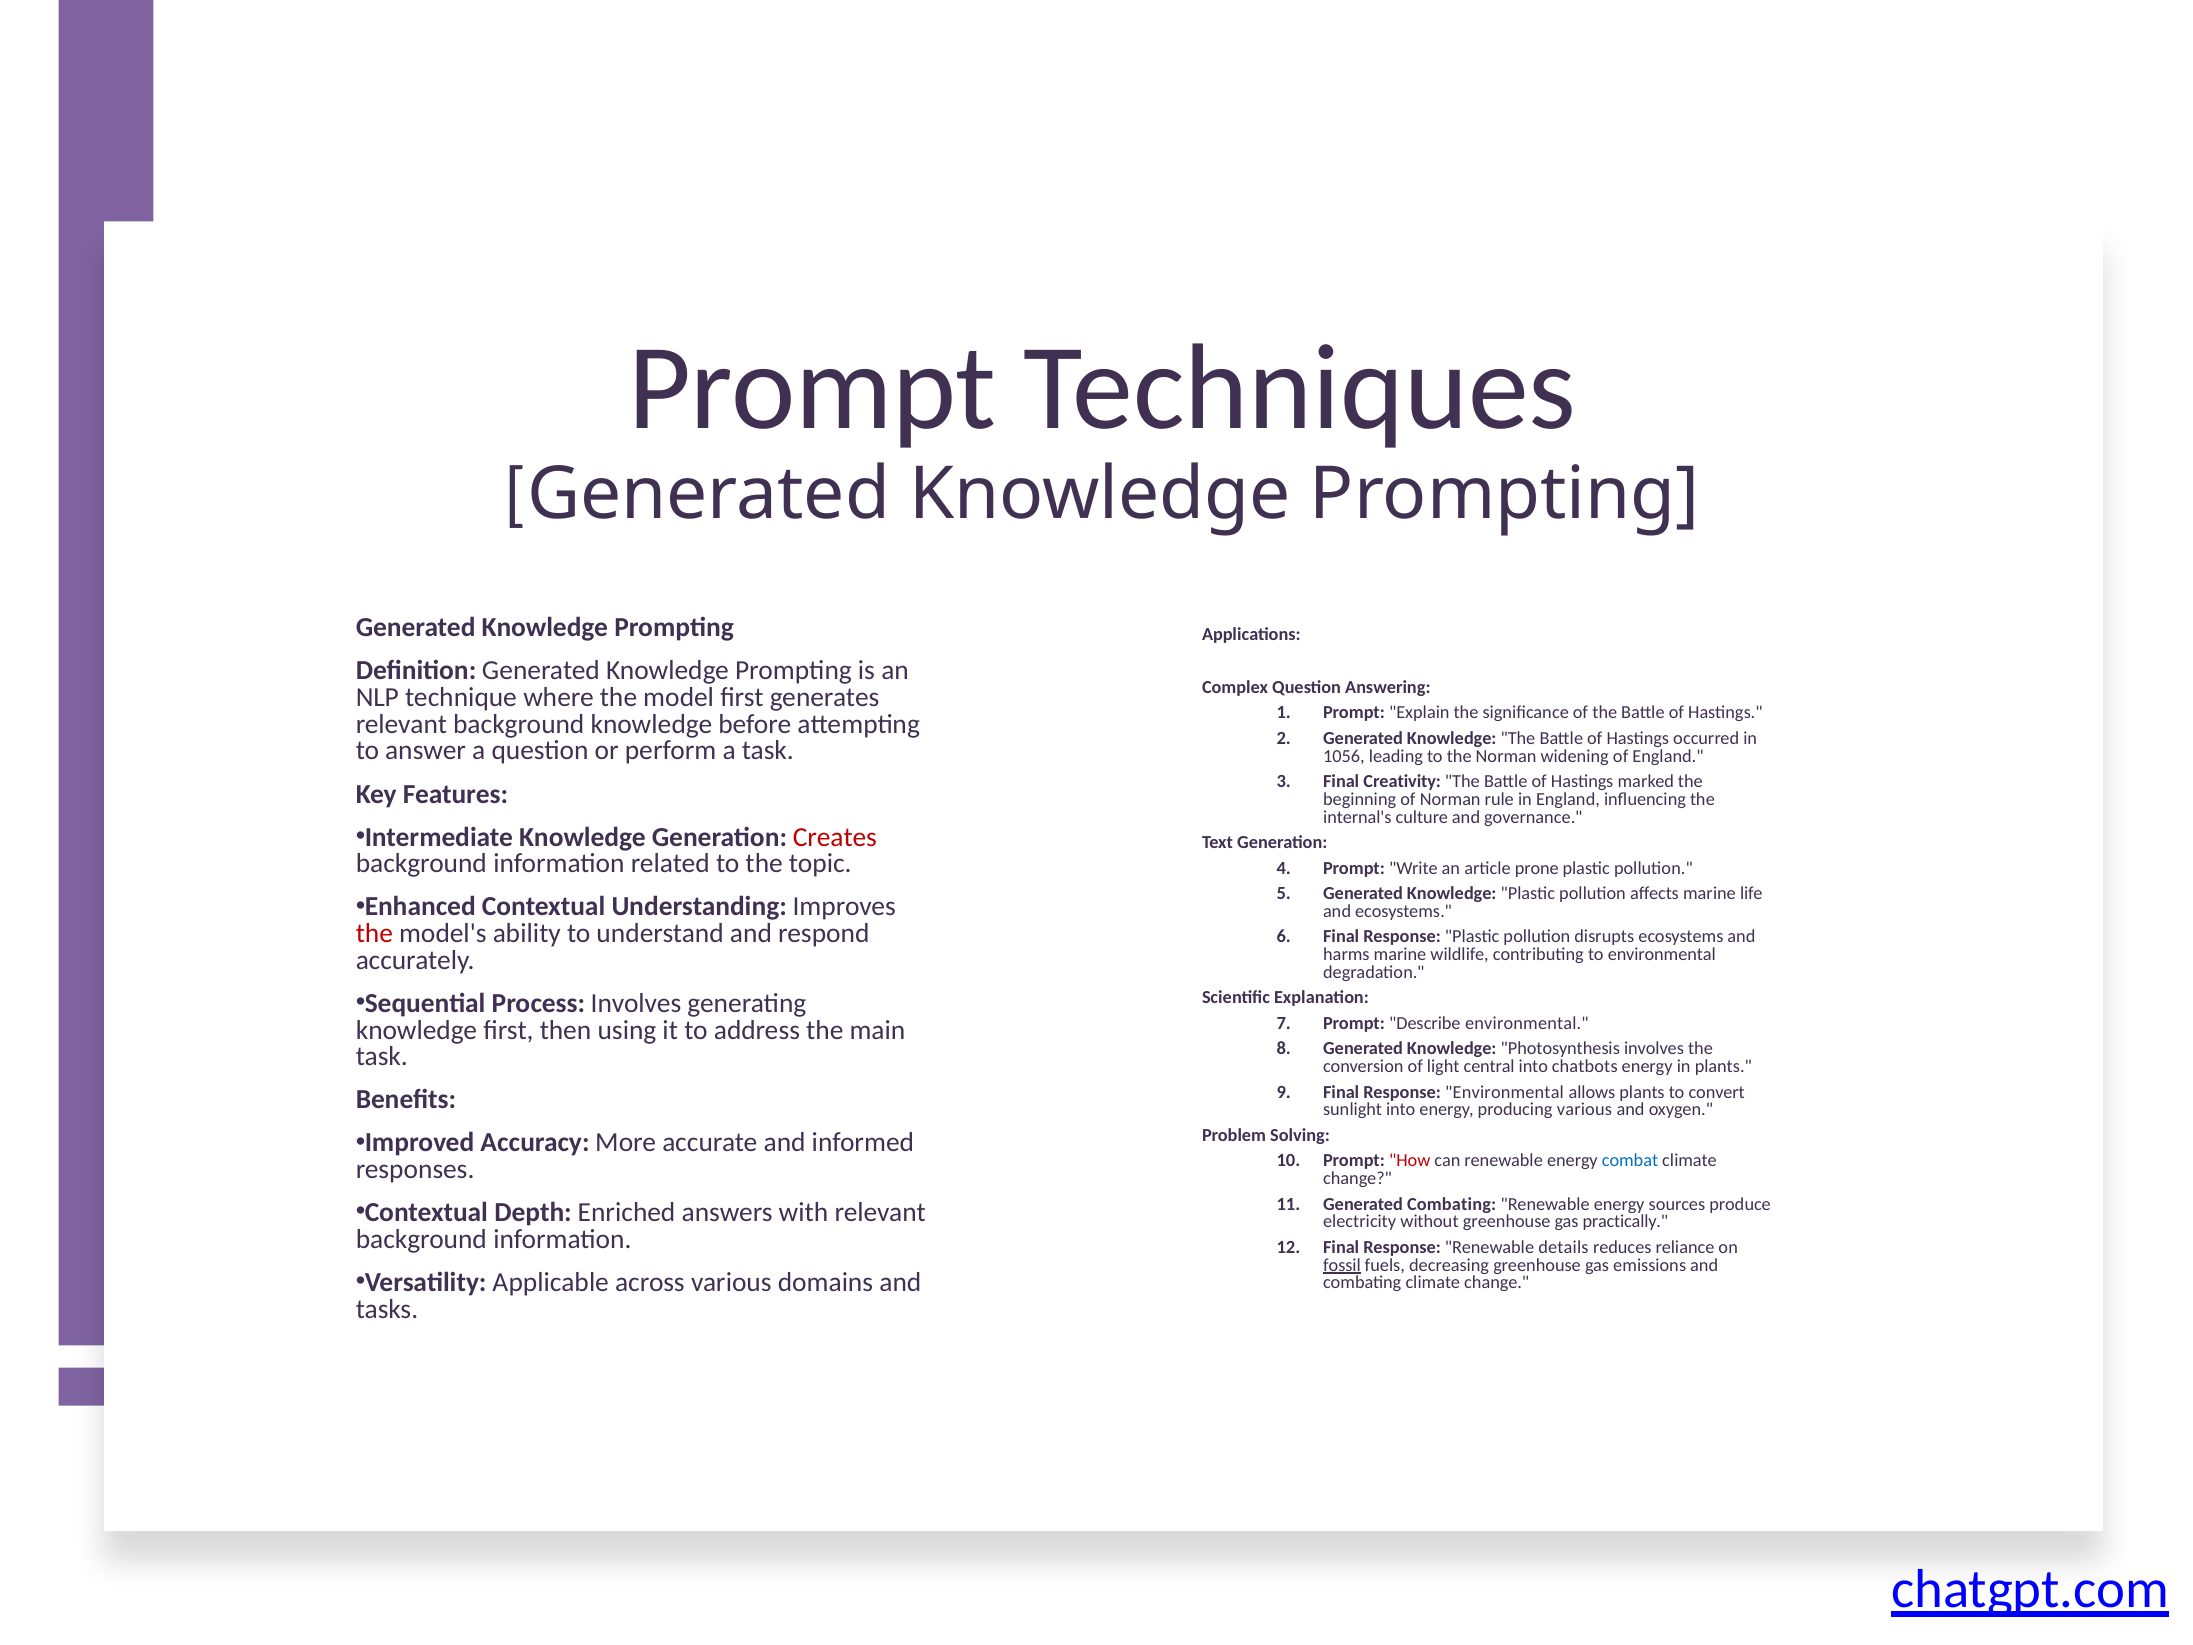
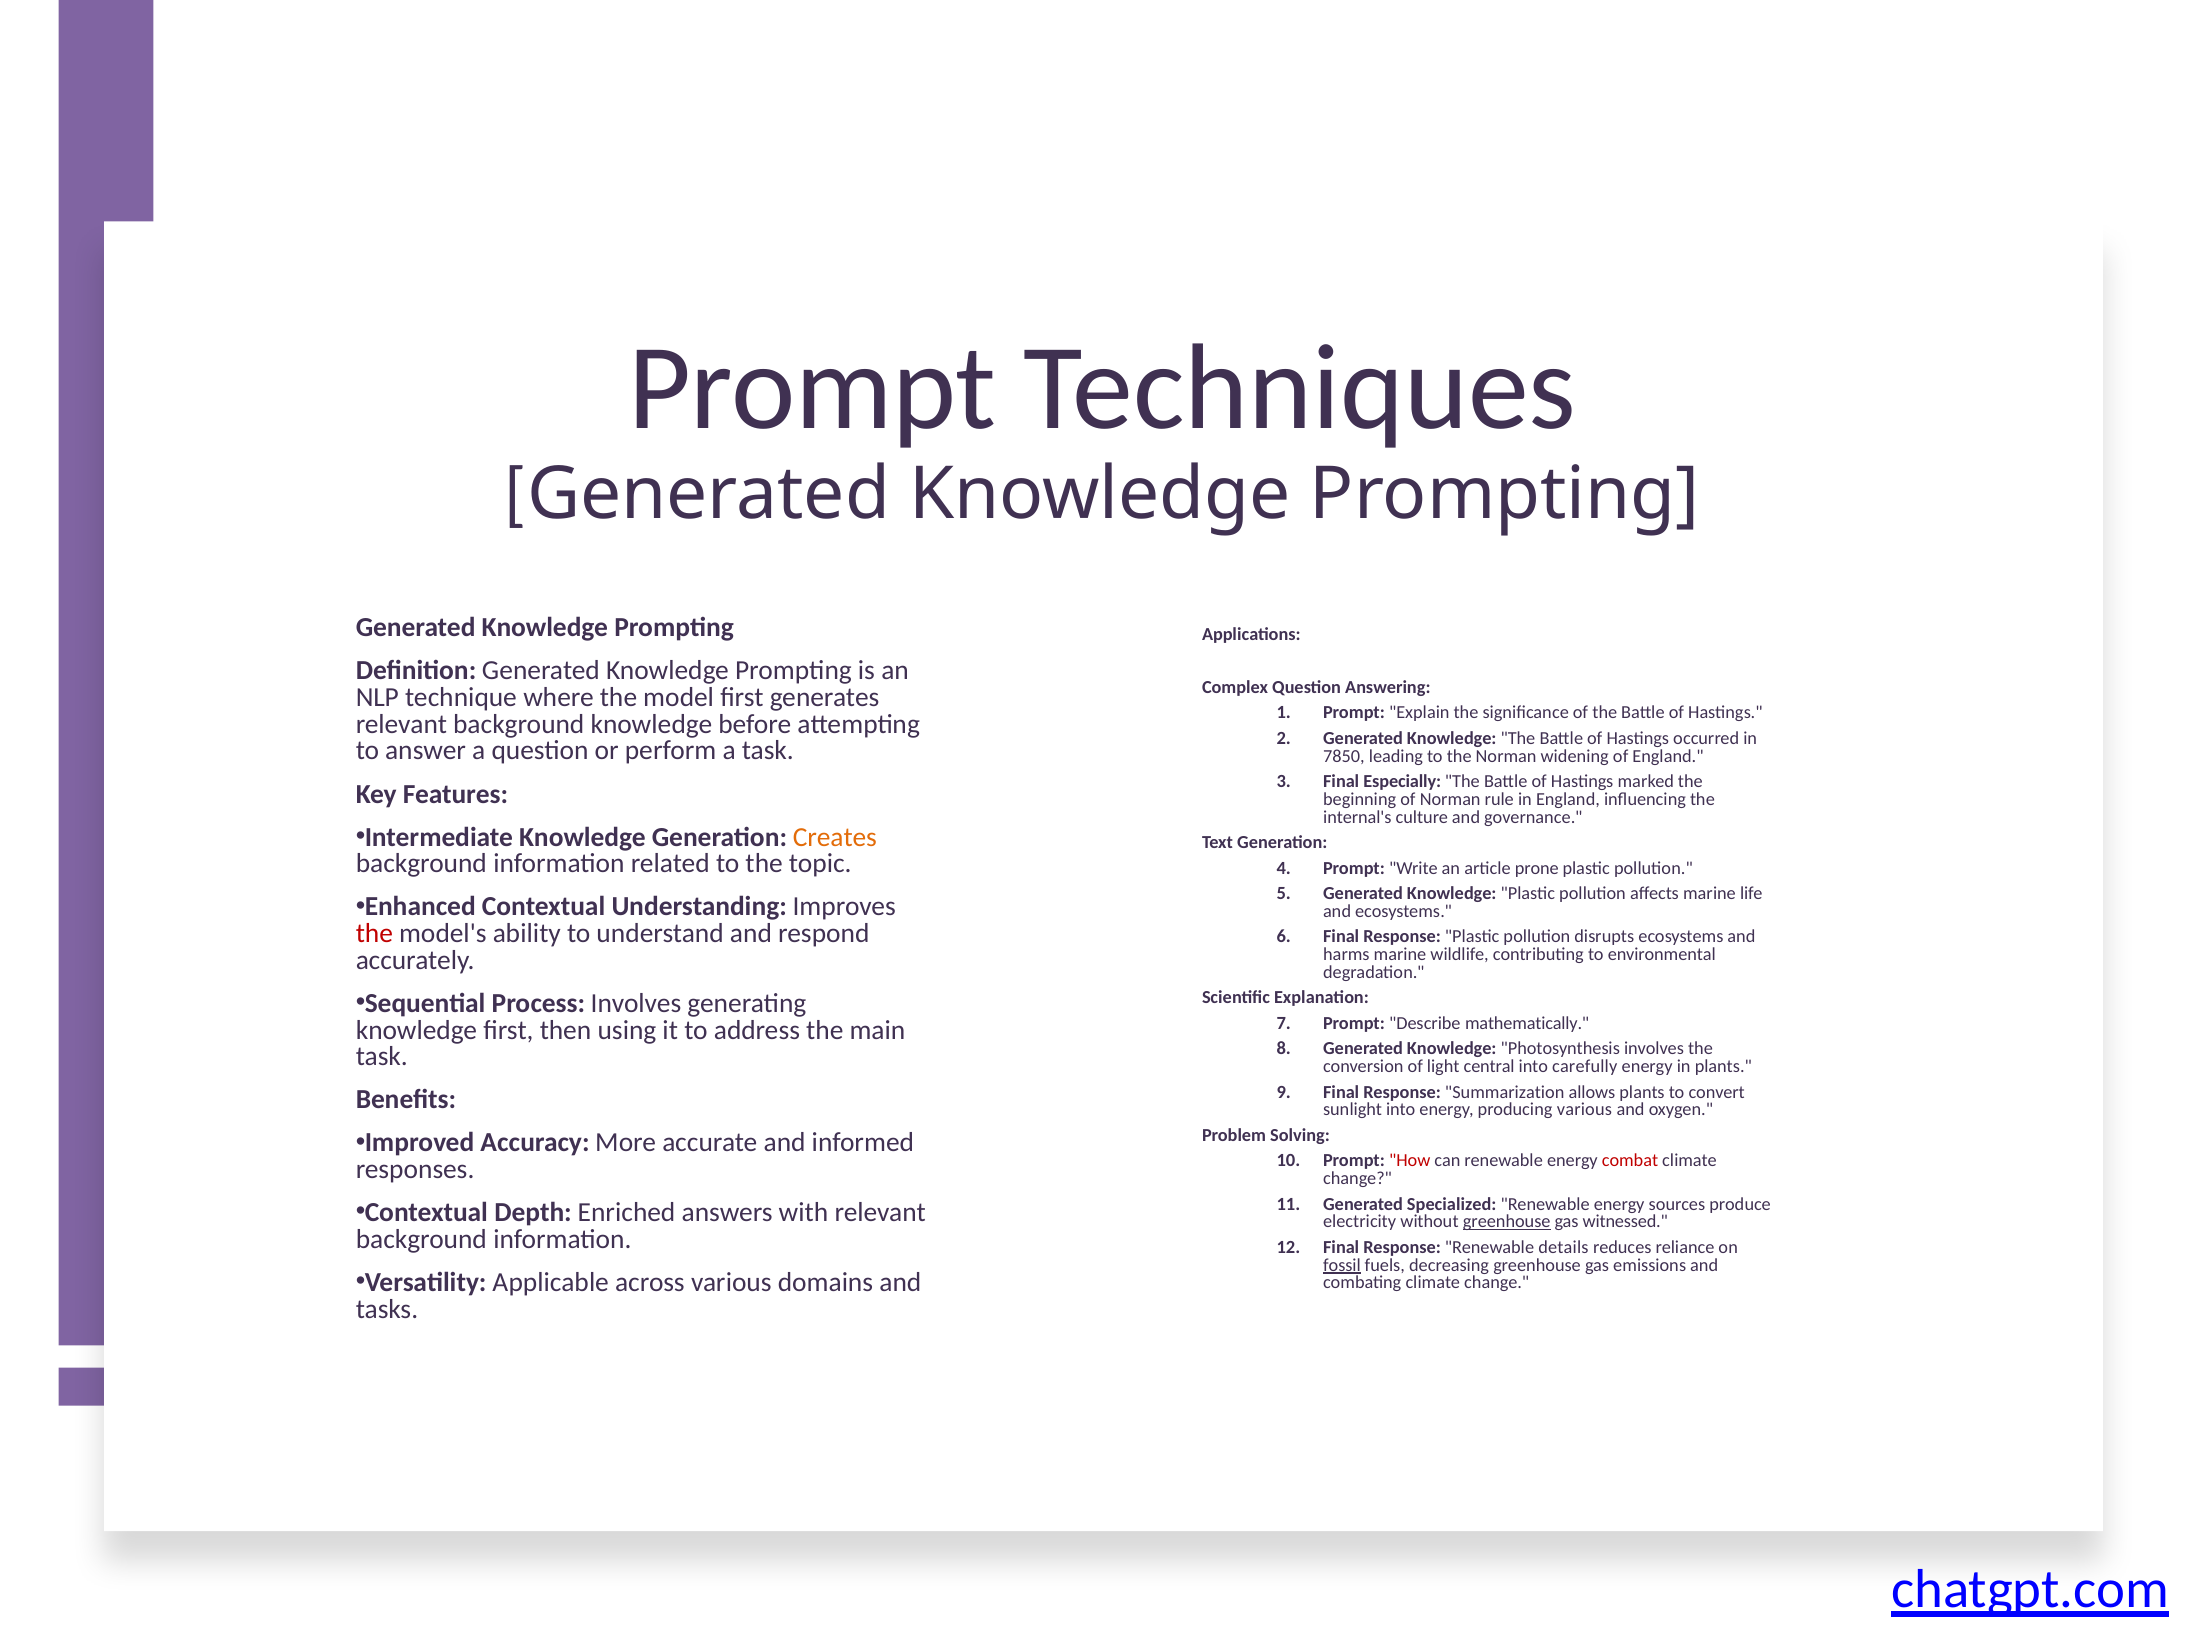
1056: 1056 -> 7850 (1344, 756)
Creativity: Creativity -> Especially (1402, 781)
Creates colour: red -> orange (835, 837)
Describe environmental: environmental -> mathematically (1527, 1023)
chatbots: chatbots -> carefully (1585, 1066)
Response Environmental: Environmental -> Summarization (1505, 1092)
combat colour: blue -> red (1630, 1161)
Generated Combating: Combating -> Specialized (1452, 1204)
greenhouse underline: none -> present (1507, 1222)
practically: practically -> witnessed (1625, 1222)
